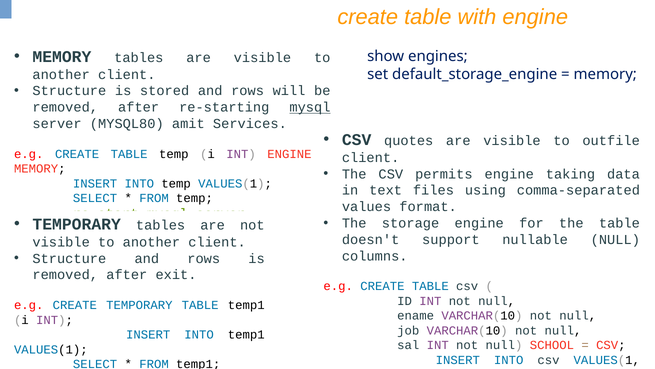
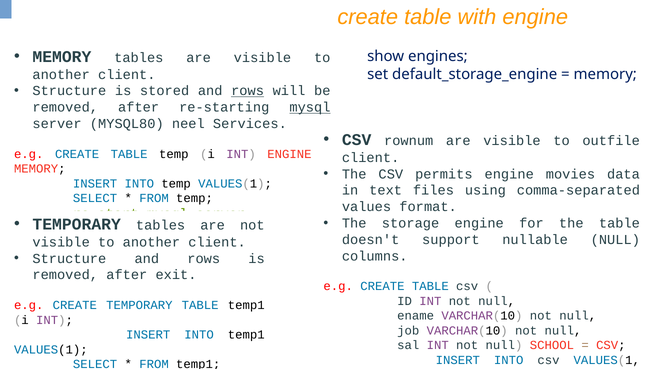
rows underline: none -> present (248, 91)
amit: amit -> neel (188, 124)
quotes: quotes -> rownum (409, 140)
taking: taking -> movies (570, 174)
